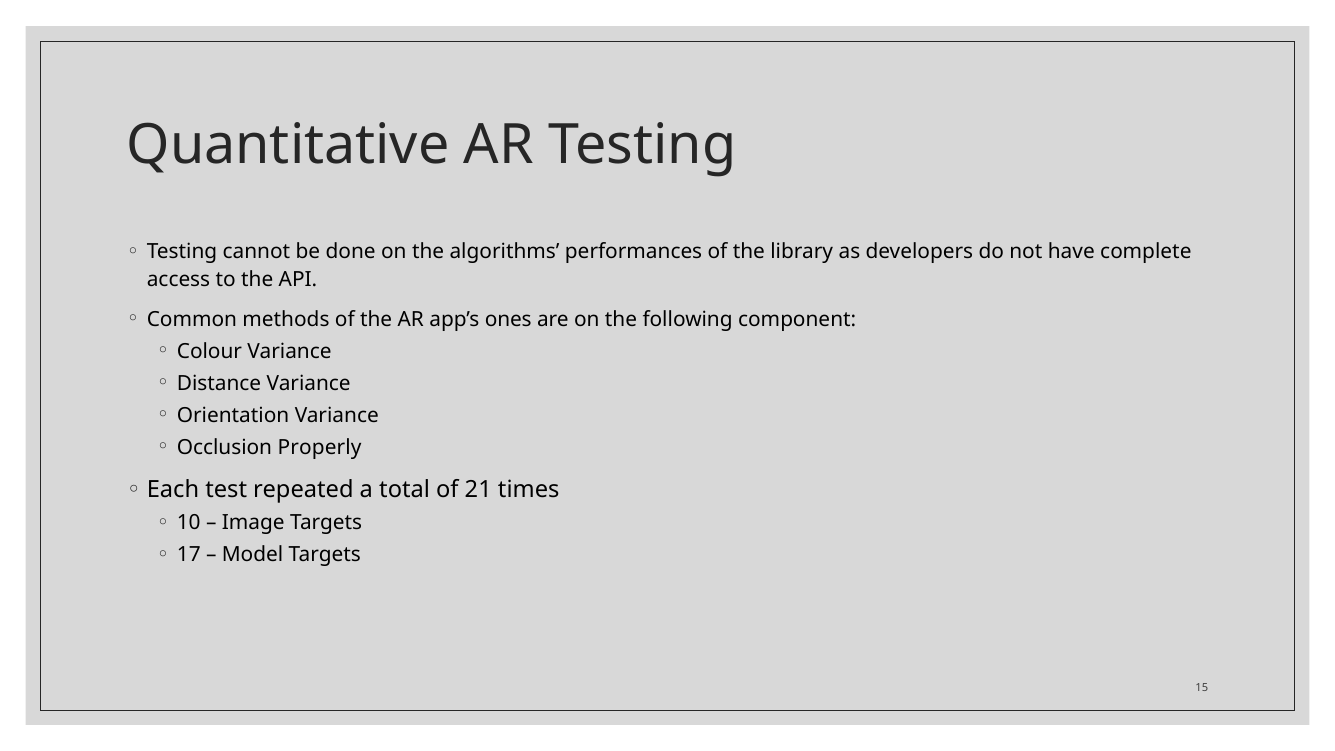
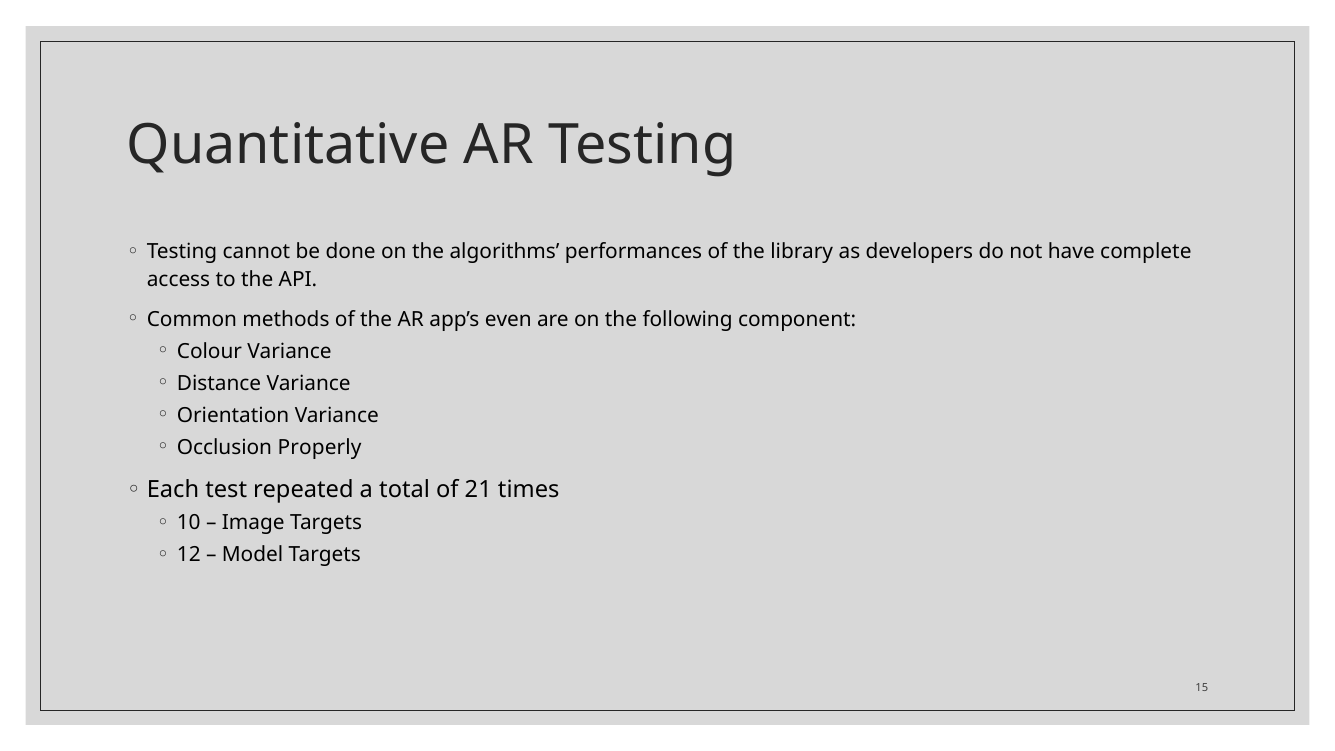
ones: ones -> even (508, 319)
17: 17 -> 12 (189, 555)
